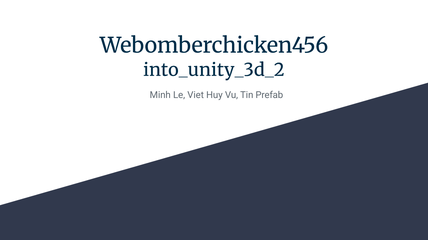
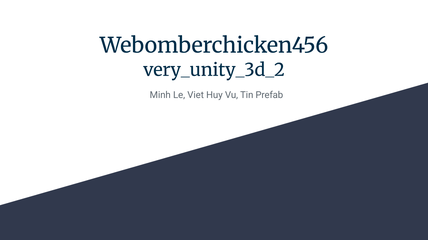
into_unity_3d_2: into_unity_3d_2 -> very_unity_3d_2 (214, 70)
